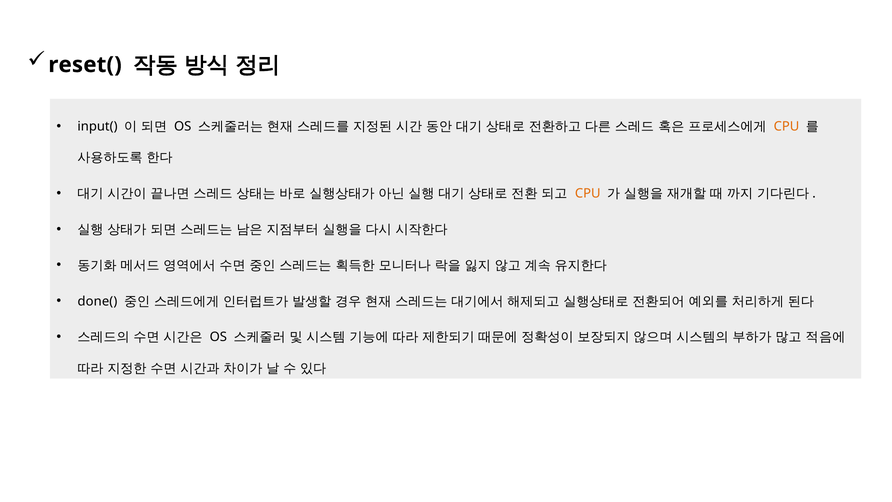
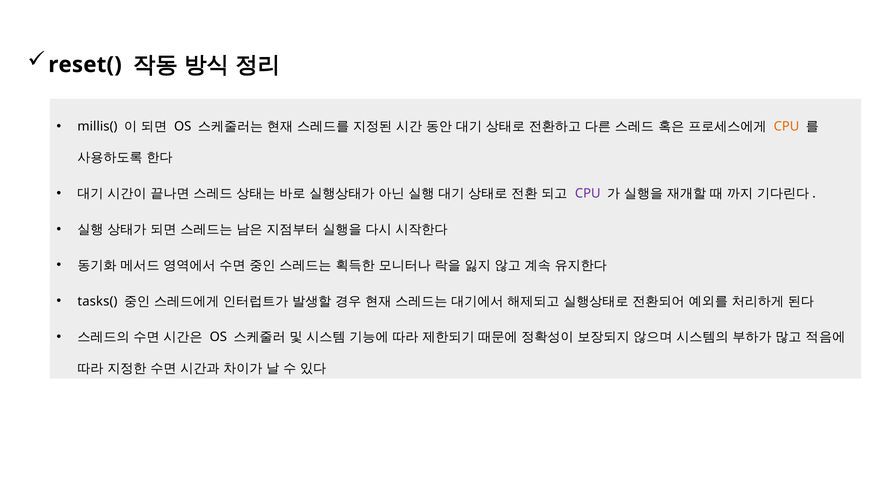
input(: input( -> millis( (97, 126)
CPU colour: orange -> purple (588, 193)
done(: done( -> tasks( (97, 301)
